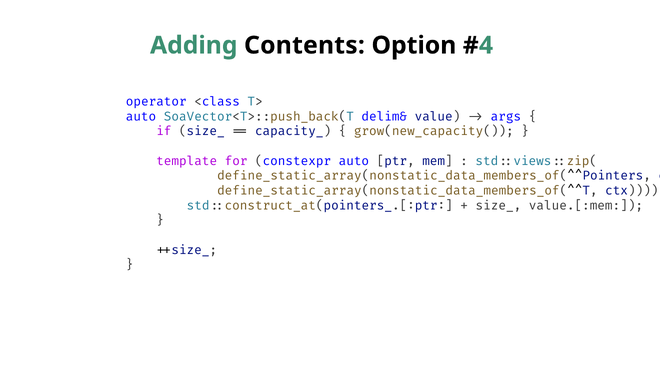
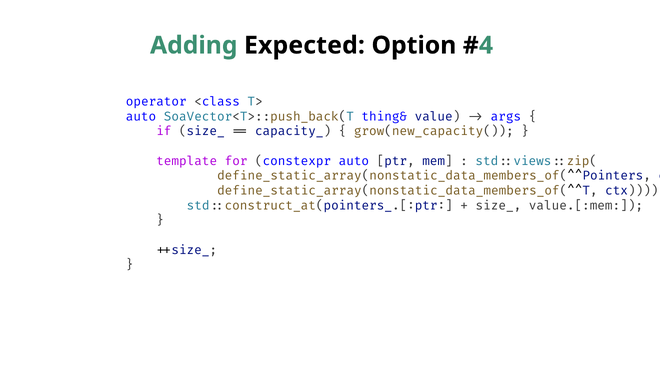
Contents: Contents -> Expected (304, 45)
delim&: delim& -> thing& (384, 117)
